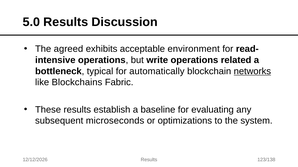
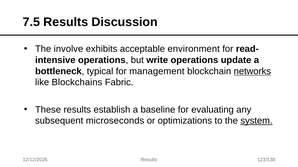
5.0: 5.0 -> 7.5 (31, 22)
agreed: agreed -> involve (68, 49)
related: related -> update (236, 60)
automatically: automatically -> management (157, 71)
system underline: none -> present (256, 121)
